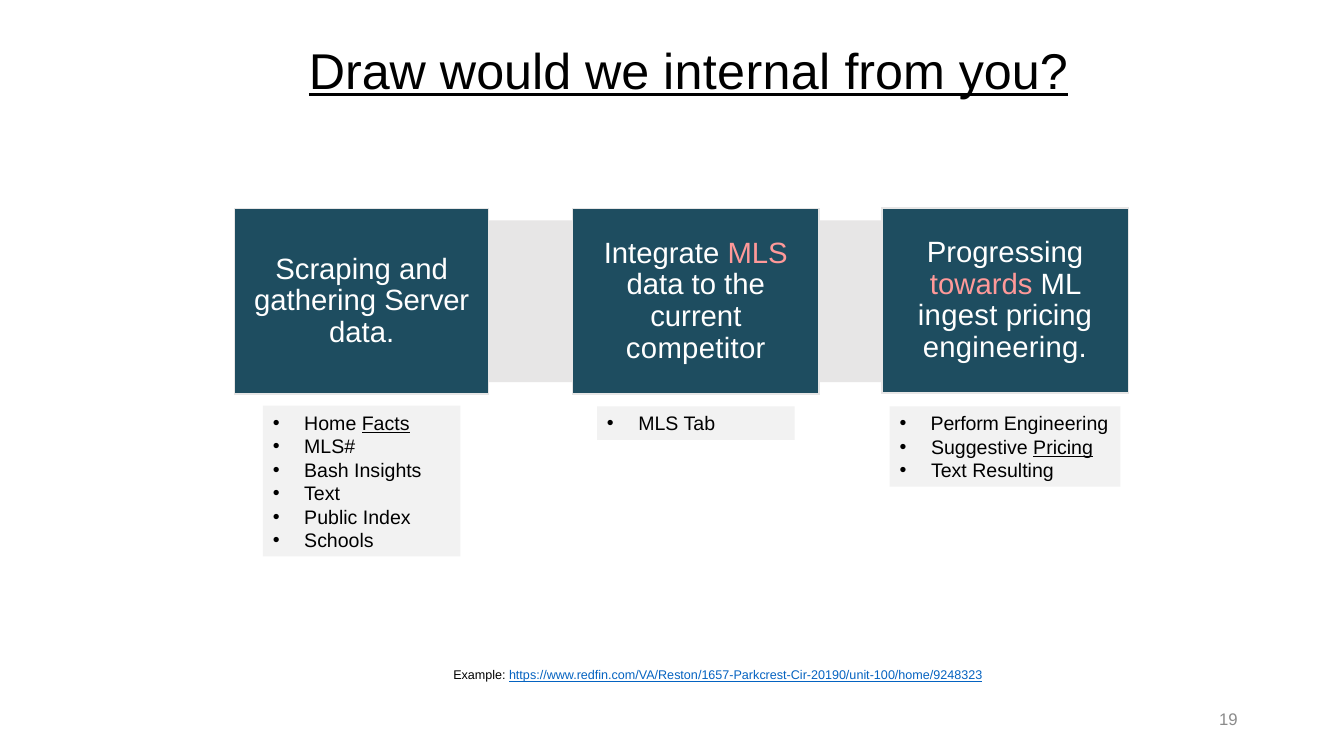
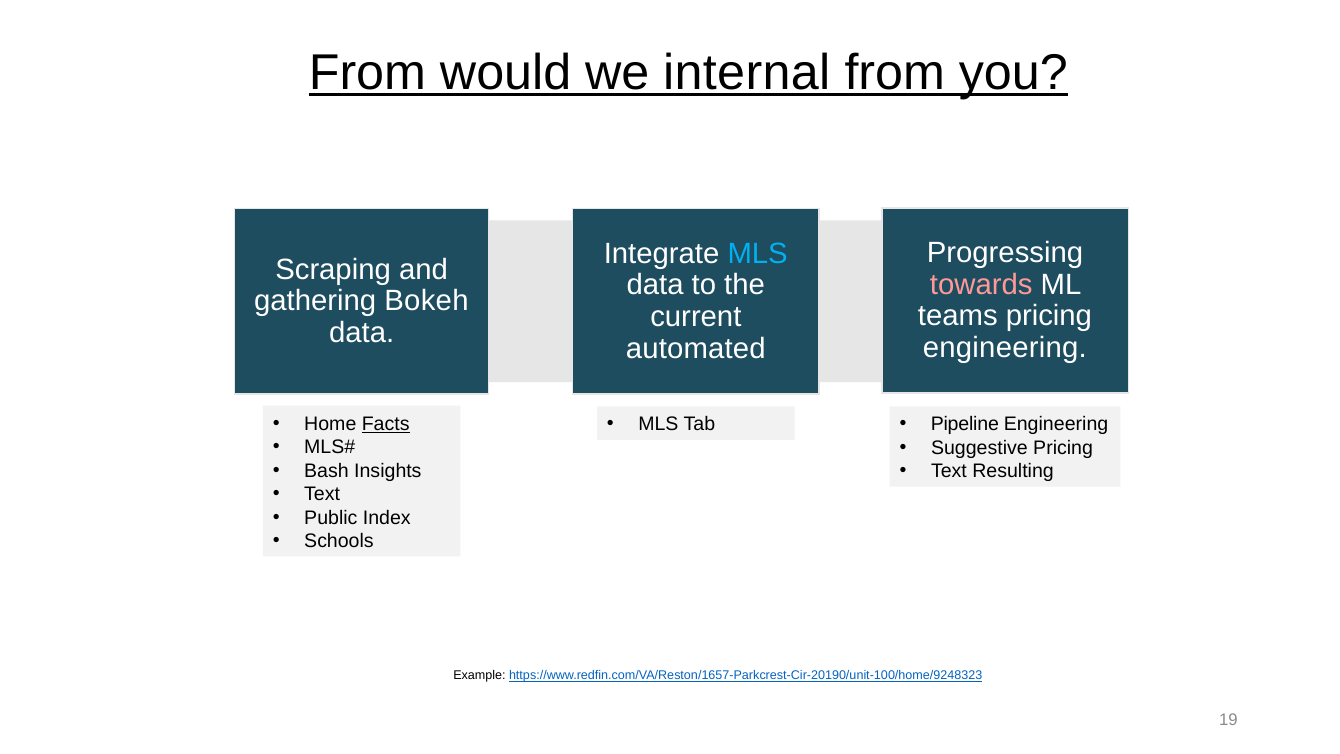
Draw: Draw -> From (367, 72)
MLS colour: pink -> light blue (758, 254)
Server: Server -> Bokeh (427, 301)
ingest: ingest -> teams (958, 316)
competitor: competitor -> automated (696, 348)
Perform: Perform -> Pipeline (965, 424)
Pricing underline: present -> none (1063, 448)
